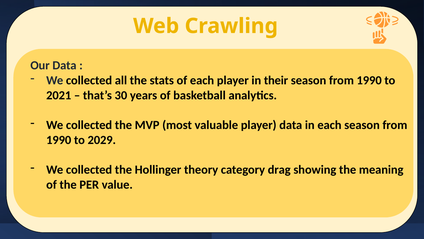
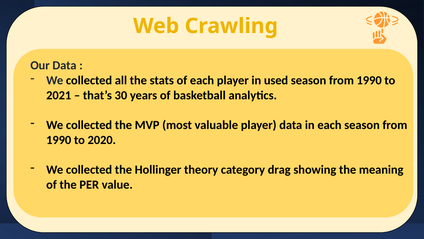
their: their -> used (276, 80)
2029: 2029 -> 2020 (102, 140)
